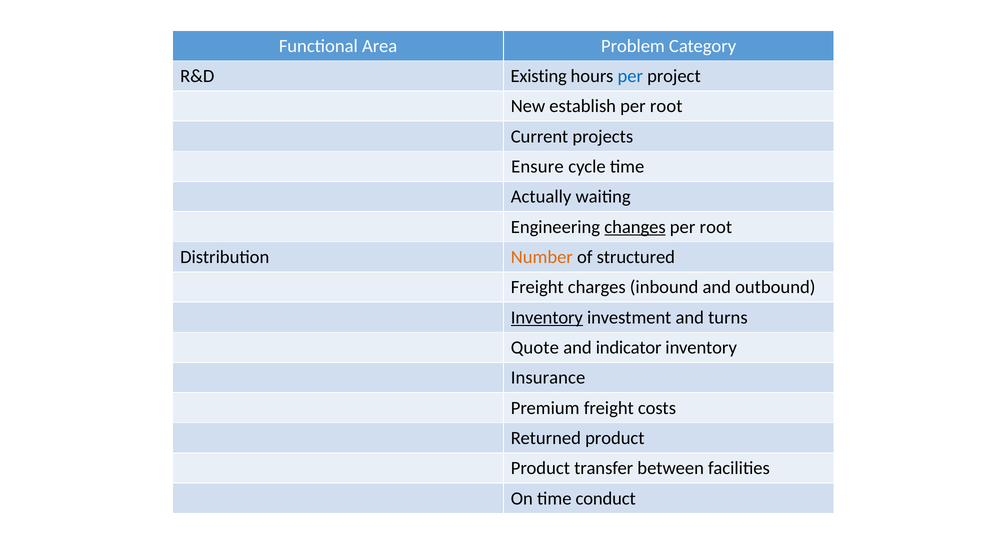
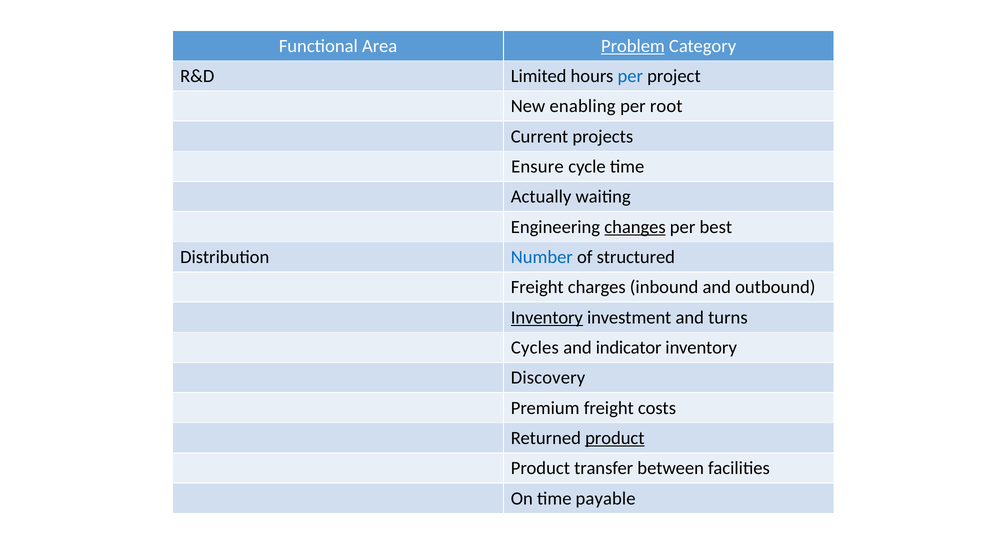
Problem underline: none -> present (633, 46)
Existing: Existing -> Limited (539, 76)
establish: establish -> enabling (583, 106)
root: root -> best (716, 227)
Number colour: orange -> blue (542, 257)
Quote: Quote -> Cycles (535, 348)
Insurance: Insurance -> Discovery (548, 378)
product underline: none -> present (615, 438)
conduct: conduct -> payable (606, 498)
